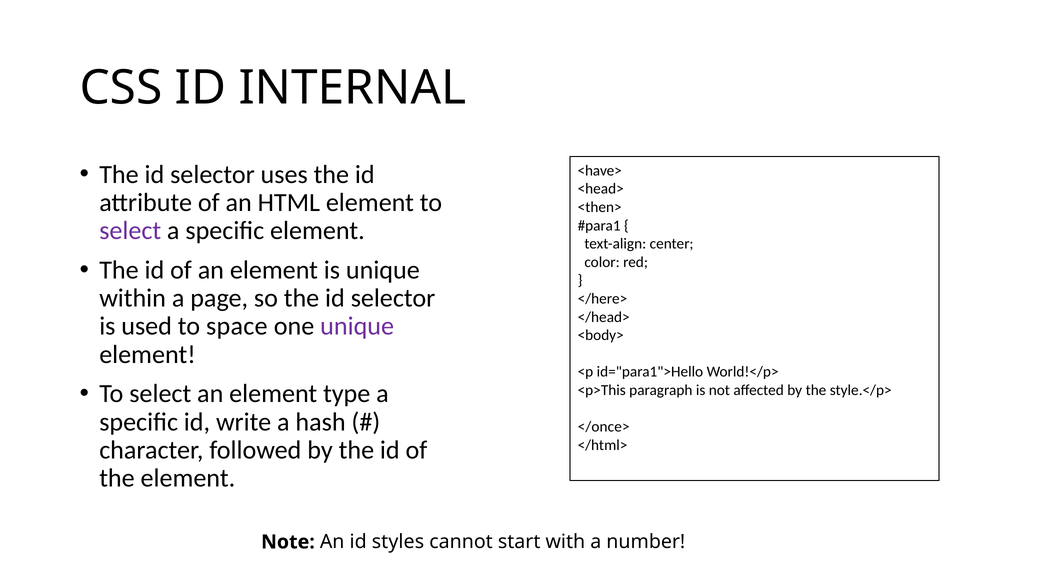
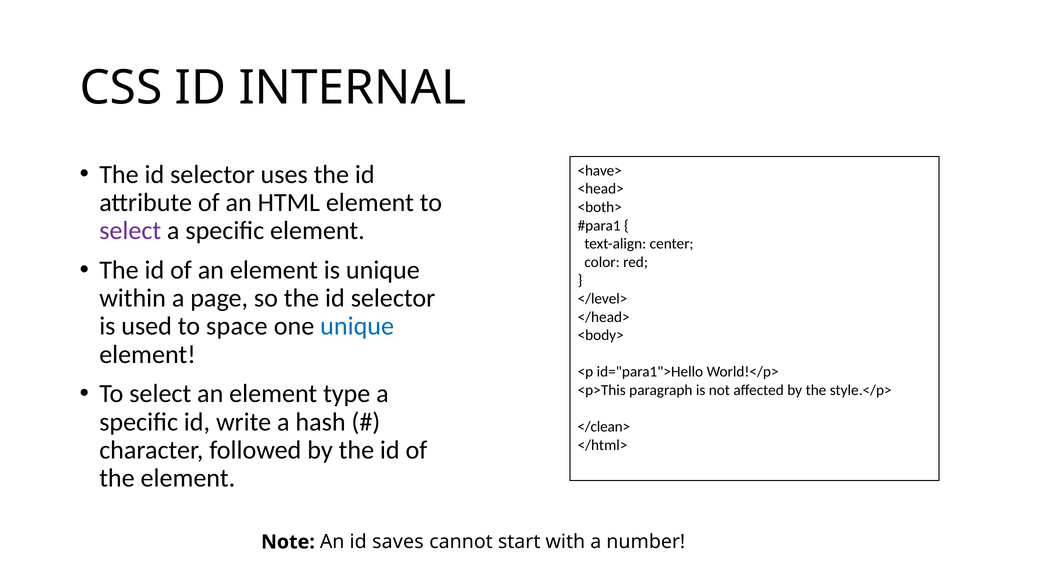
<then>: <then> -> <both> (600, 207)
</here>: </here> -> </level> (603, 299)
unique colour: purple -> blue (357, 326)
</once>: </once> -> </clean> (604, 427)
styles: styles -> saves (398, 542)
